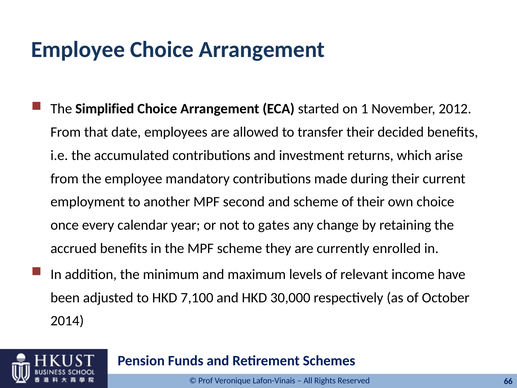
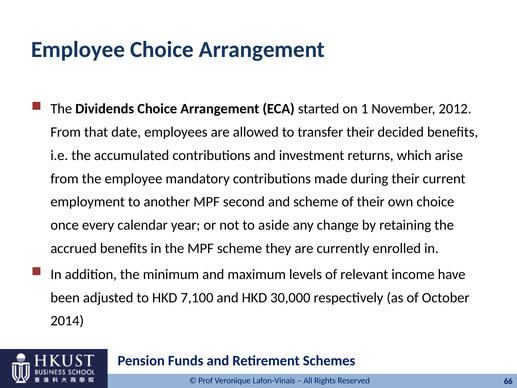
Simplified: Simplified -> Dividends (105, 109)
gates: gates -> aside (274, 225)
